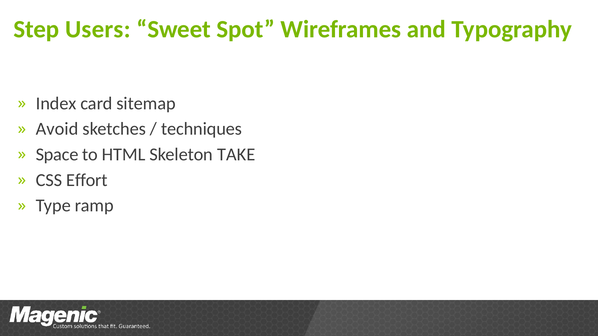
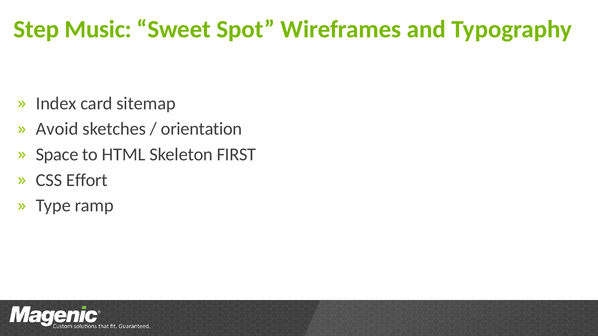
Users: Users -> Music (98, 29)
techniques: techniques -> orientation (202, 129)
TAKE: TAKE -> FIRST (236, 155)
